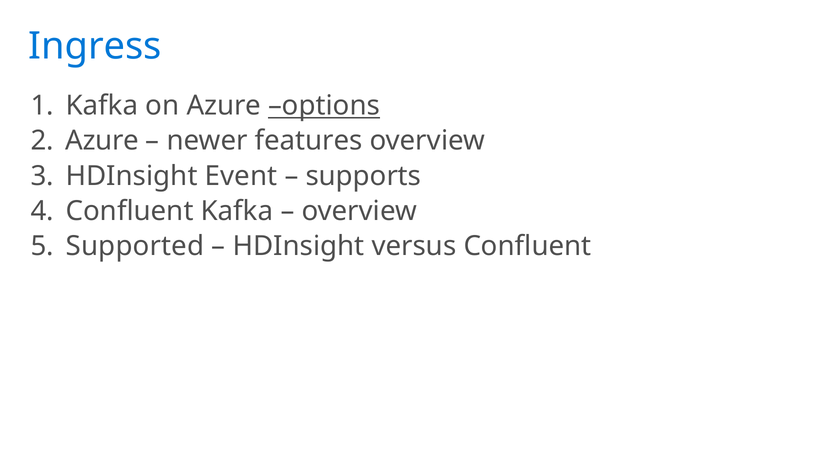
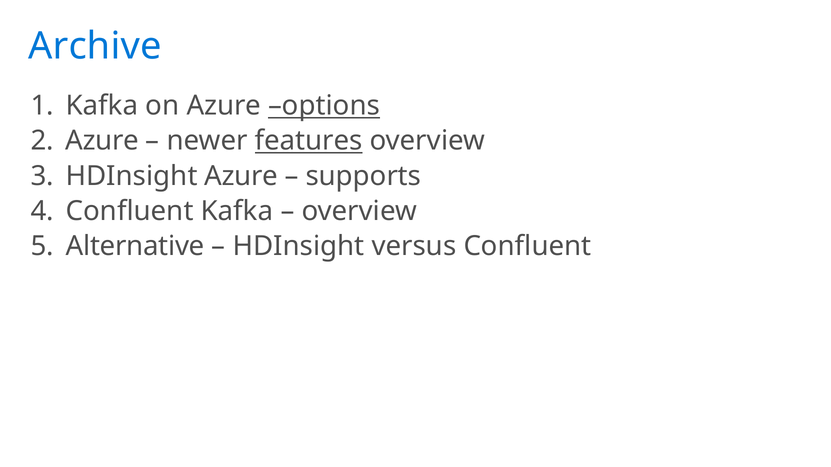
Ingress: Ingress -> Archive (95, 46)
features underline: none -> present (309, 141)
HDInsight Event: Event -> Azure (241, 176)
Supported: Supported -> Alternative (135, 246)
